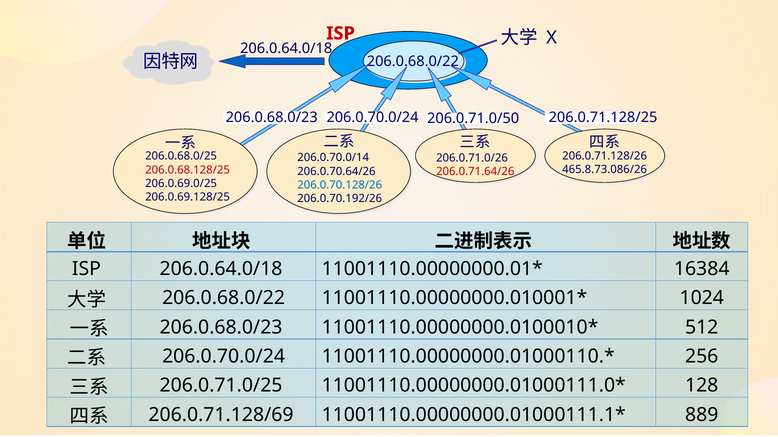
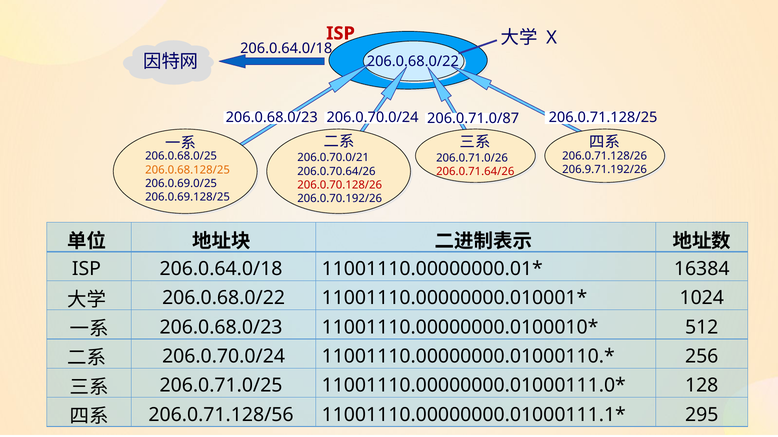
206.0.71.0/50: 206.0.71.0/50 -> 206.0.71.0/87 (473, 119)
206.0.70.0/14: 206.0.70.0/14 -> 206.0.70.0/21 (333, 158)
465.8.73.086/26: 465.8.73.086/26 -> 206.9.71.192/26 (605, 170)
206.0.68.128/25 colour: red -> orange (188, 170)
206.0.70.128/26 colour: blue -> red (340, 185)
206.0.71.128/69: 206.0.71.128/69 -> 206.0.71.128/56 (221, 415)
889: 889 -> 295 (702, 415)
